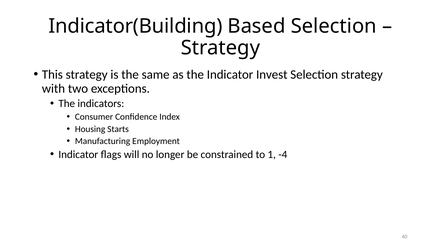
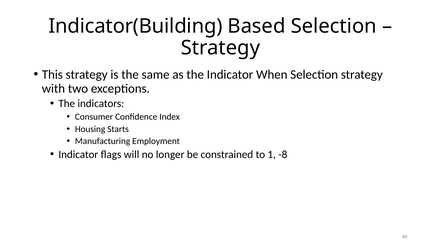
Invest: Invest -> When (272, 75)
-4: -4 -> -8 (283, 154)
